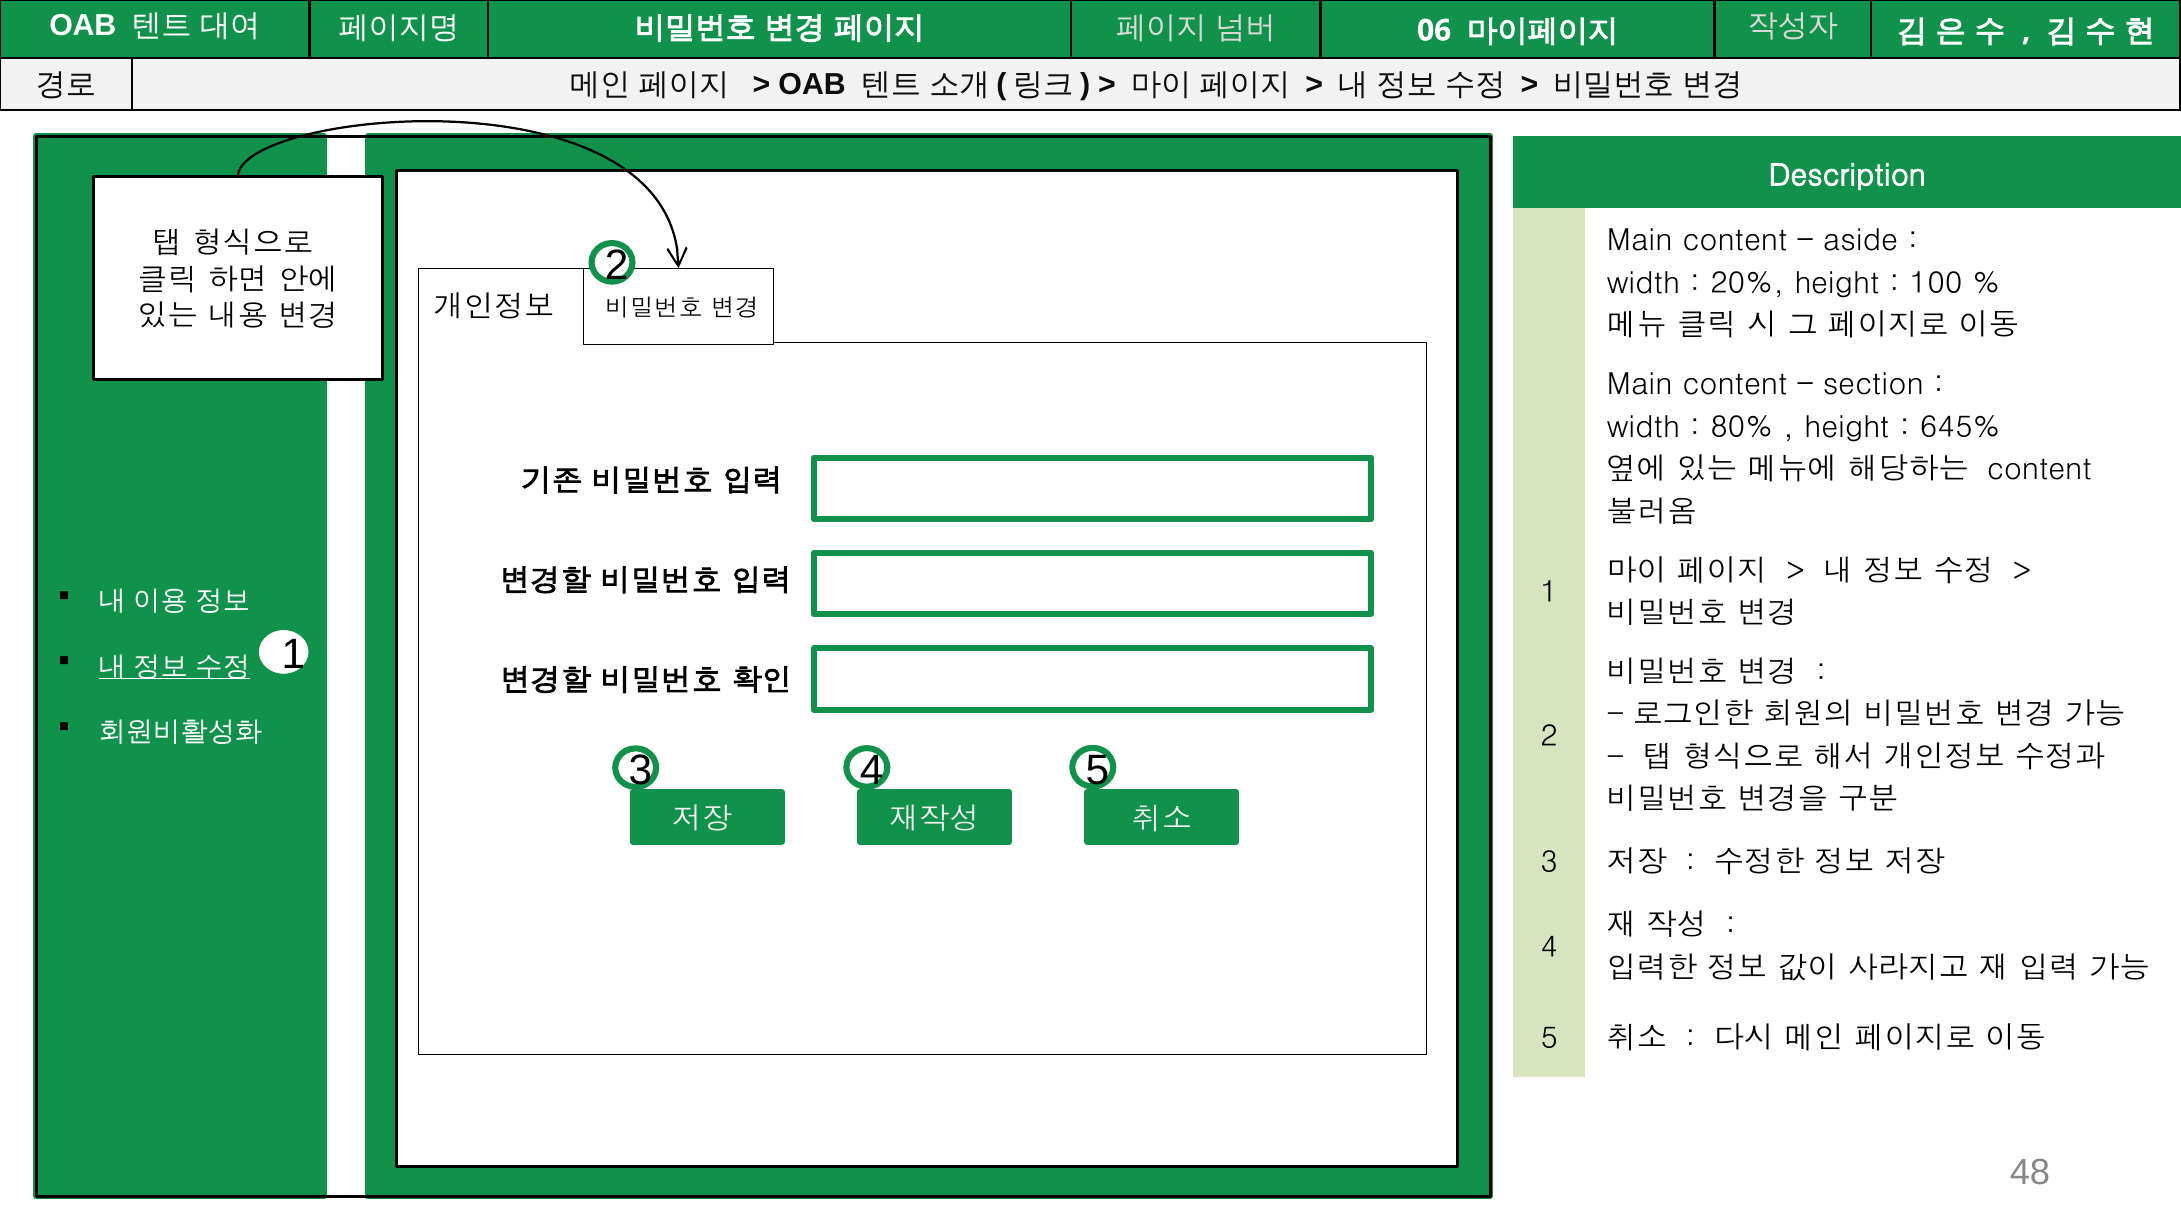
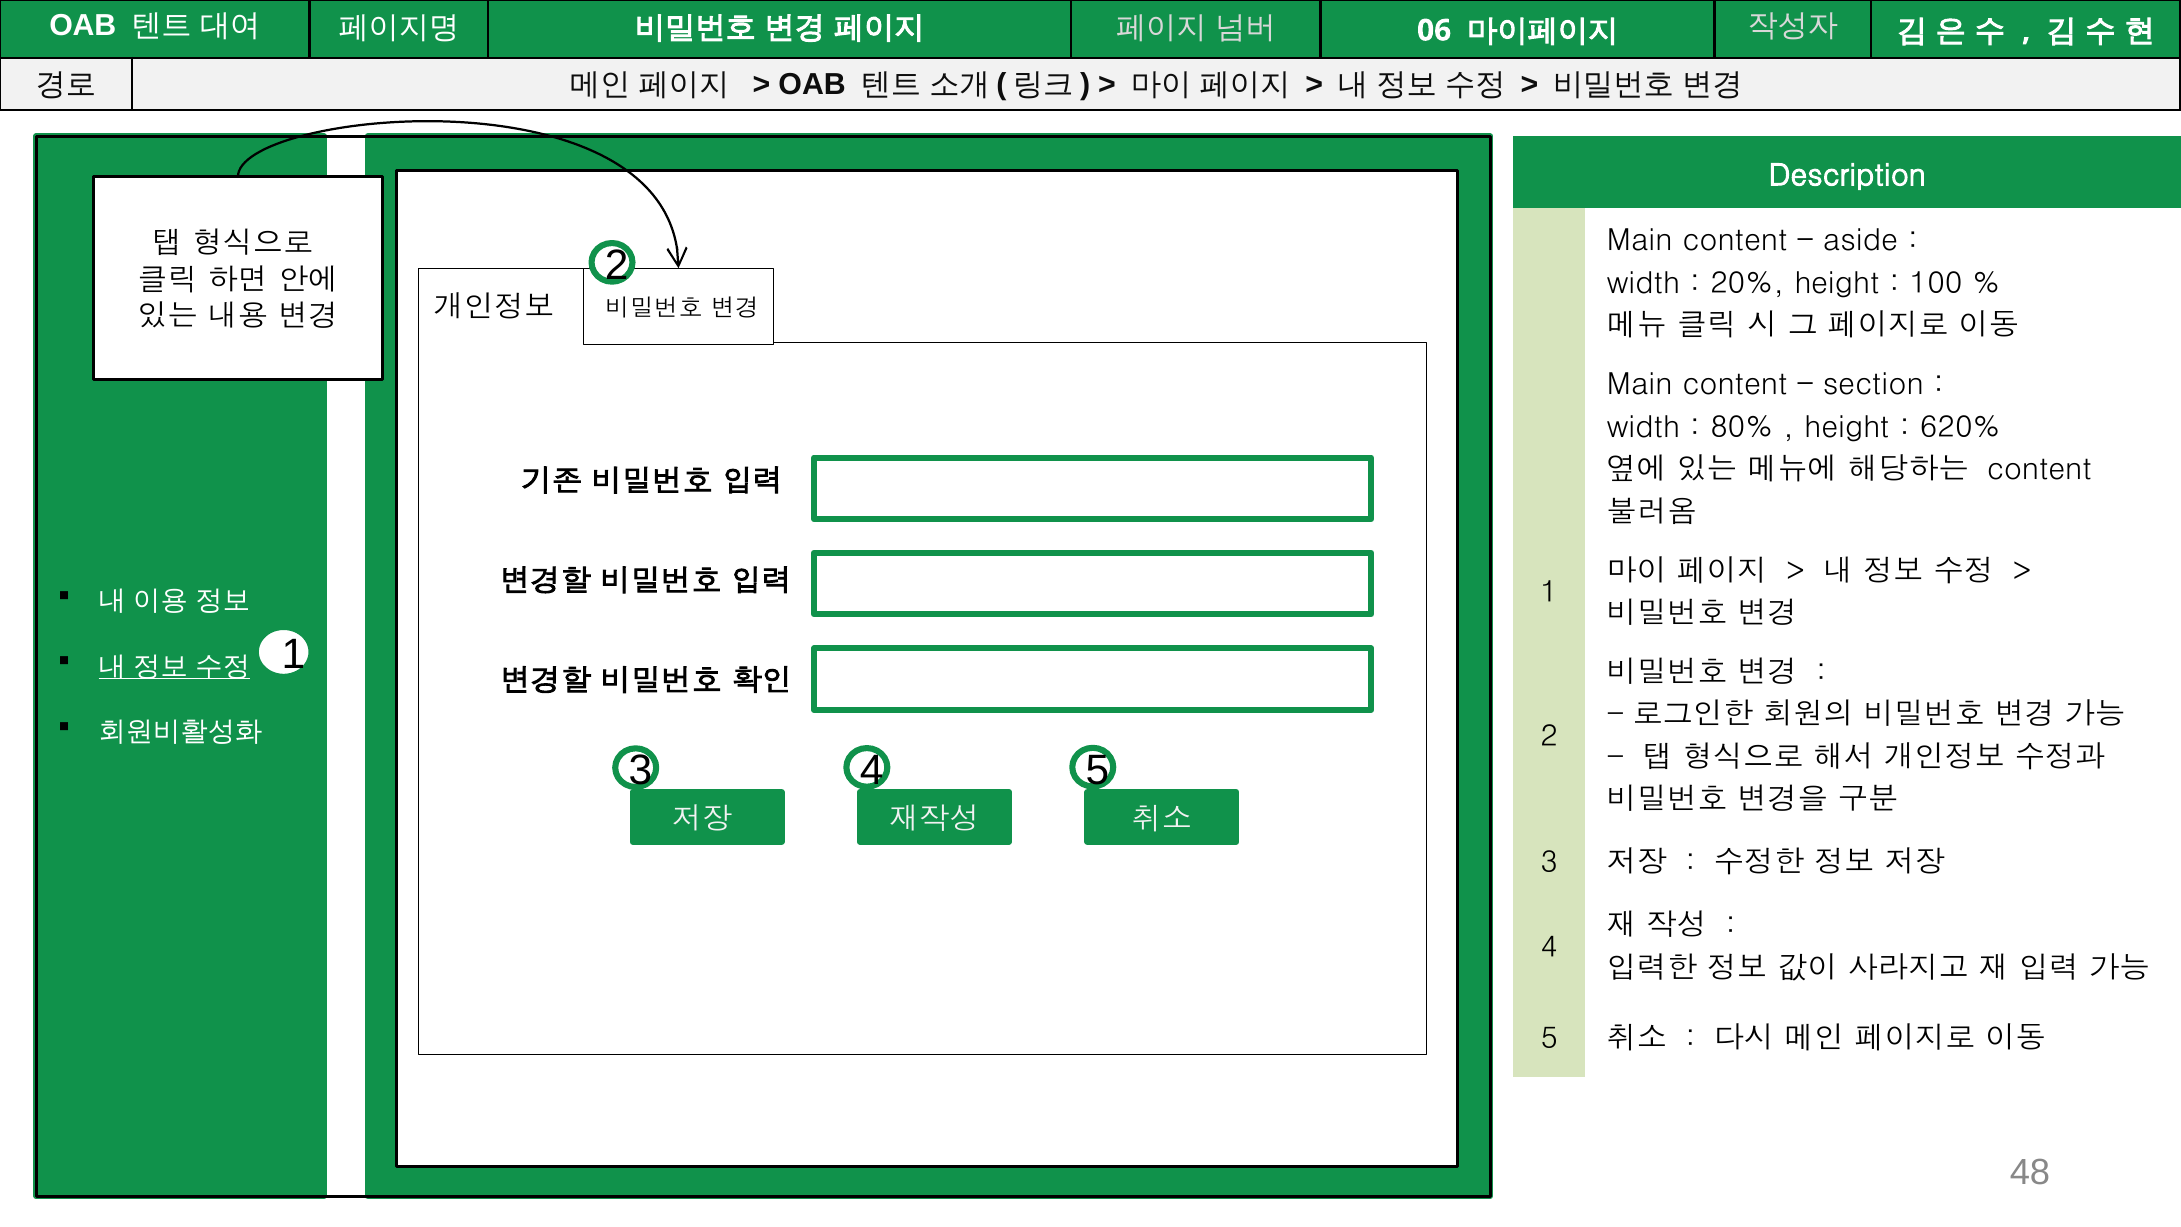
645%: 645% -> 620% (1960, 427)
